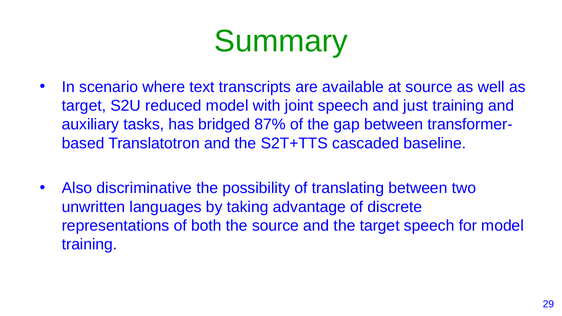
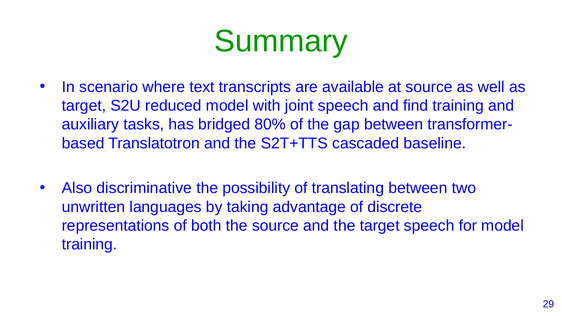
just: just -> find (416, 106)
87%: 87% -> 80% (270, 125)
